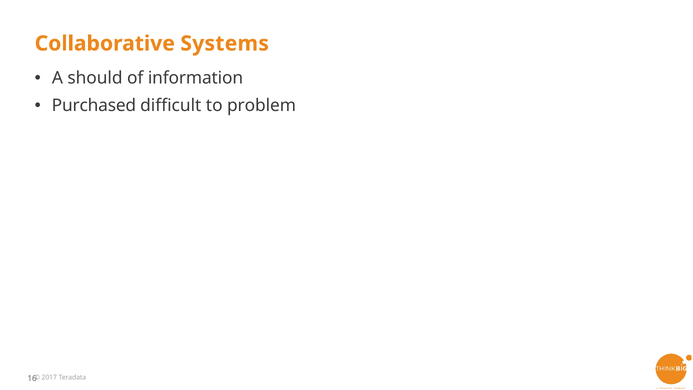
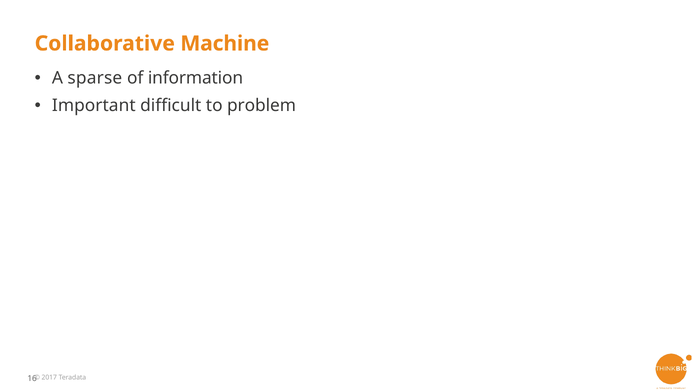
Systems: Systems -> Machine (225, 44)
should: should -> sparse (95, 78)
Purchased: Purchased -> Important (94, 105)
